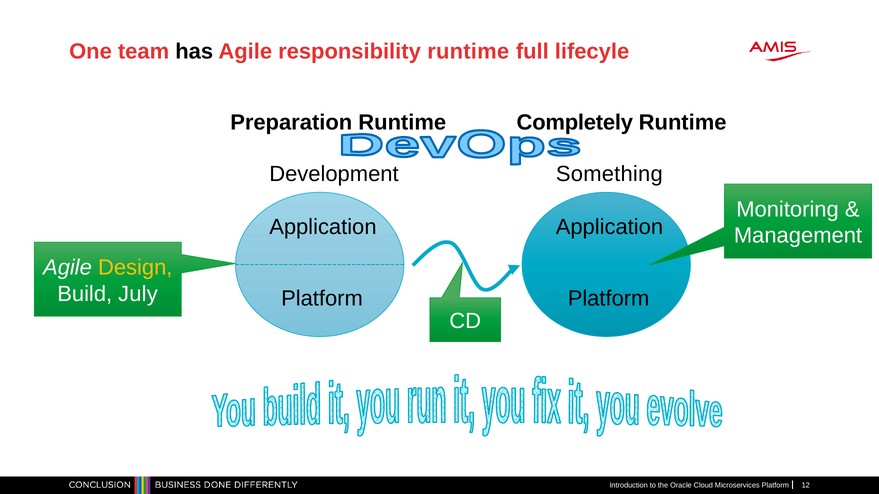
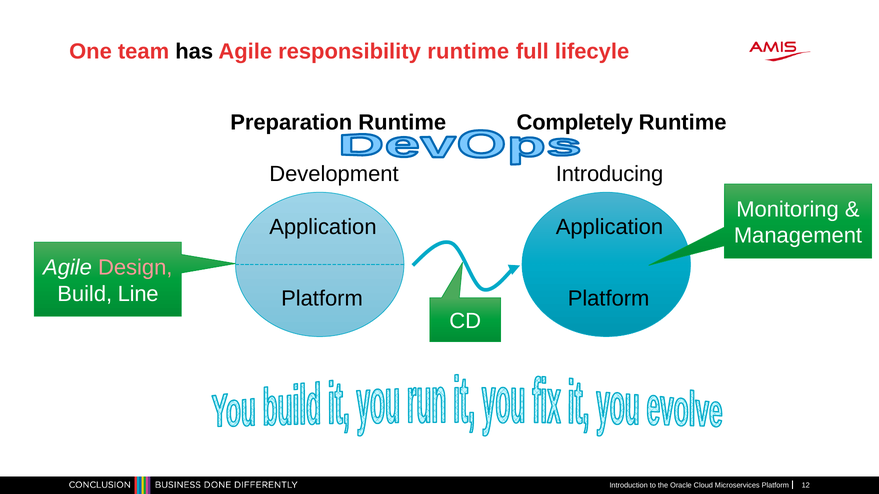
Something: Something -> Introducing (610, 174)
Design colour: yellow -> pink (135, 268)
July: July -> Line (138, 294)
